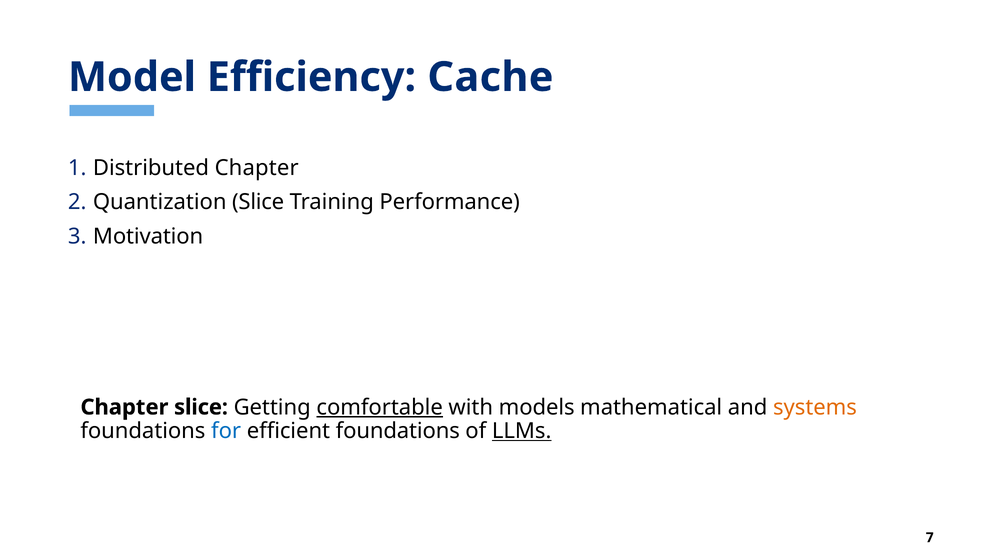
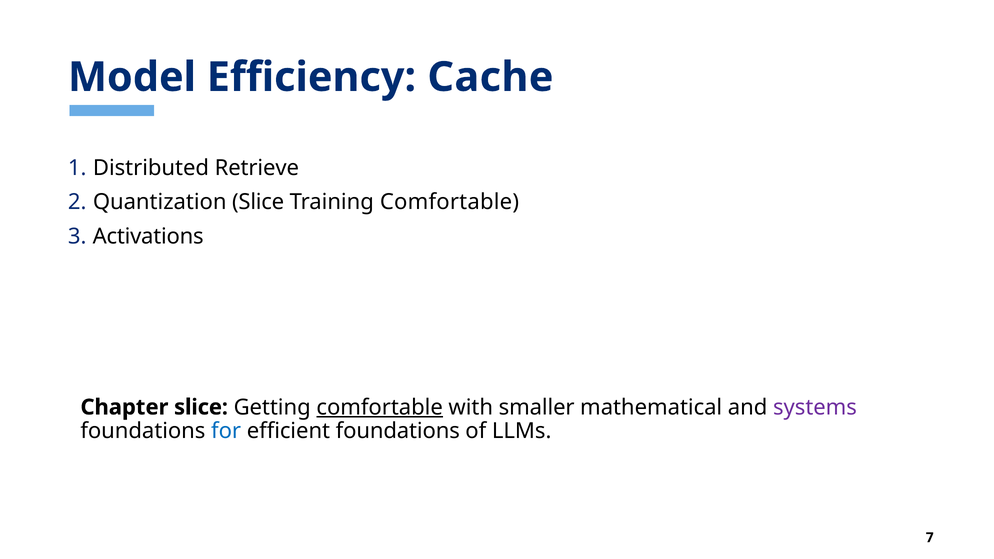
Distributed Chapter: Chapter -> Retrieve (257, 168)
Training Performance: Performance -> Comfortable (449, 202)
Motivation: Motivation -> Activations (148, 236)
models: models -> smaller (537, 407)
systems colour: orange -> purple (815, 407)
LLMs underline: present -> none (522, 431)
